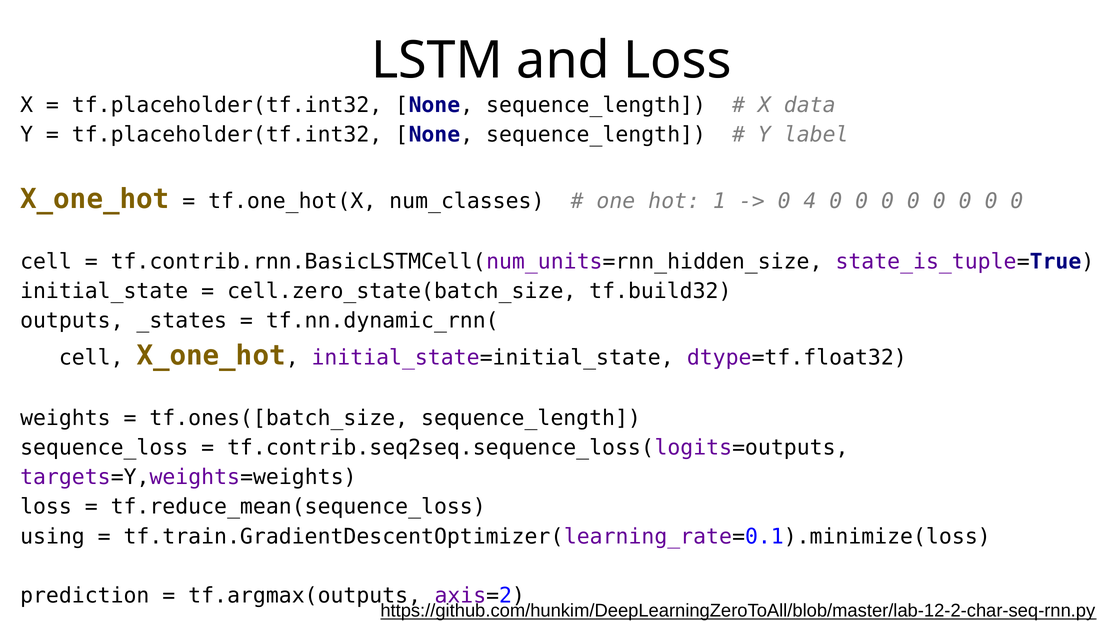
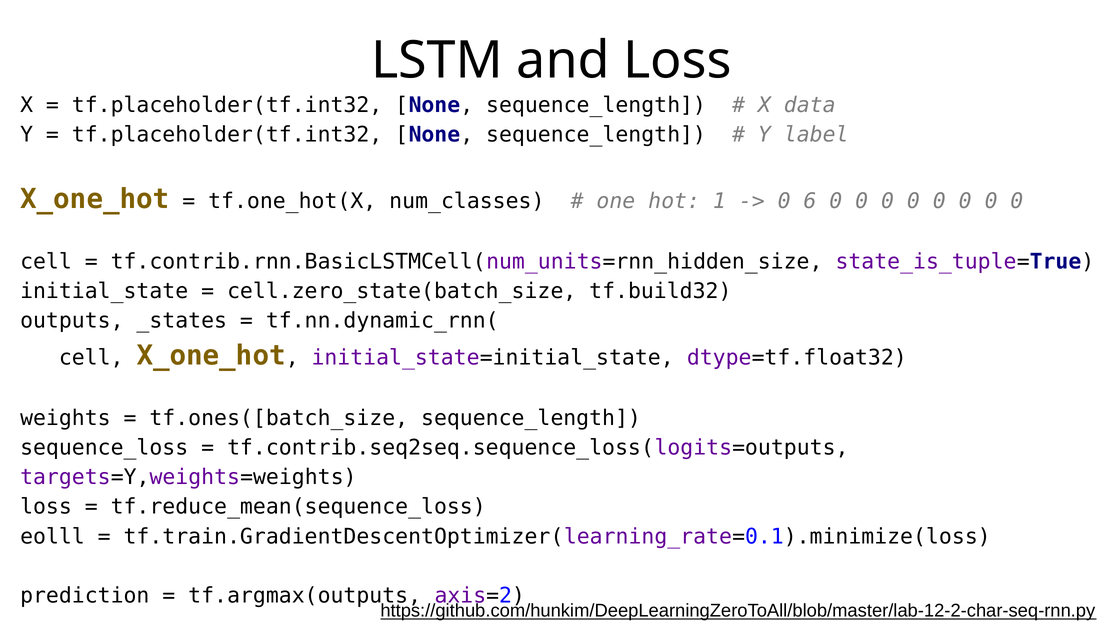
4: 4 -> 6 (810, 201)
using: using -> eolll (52, 536)
